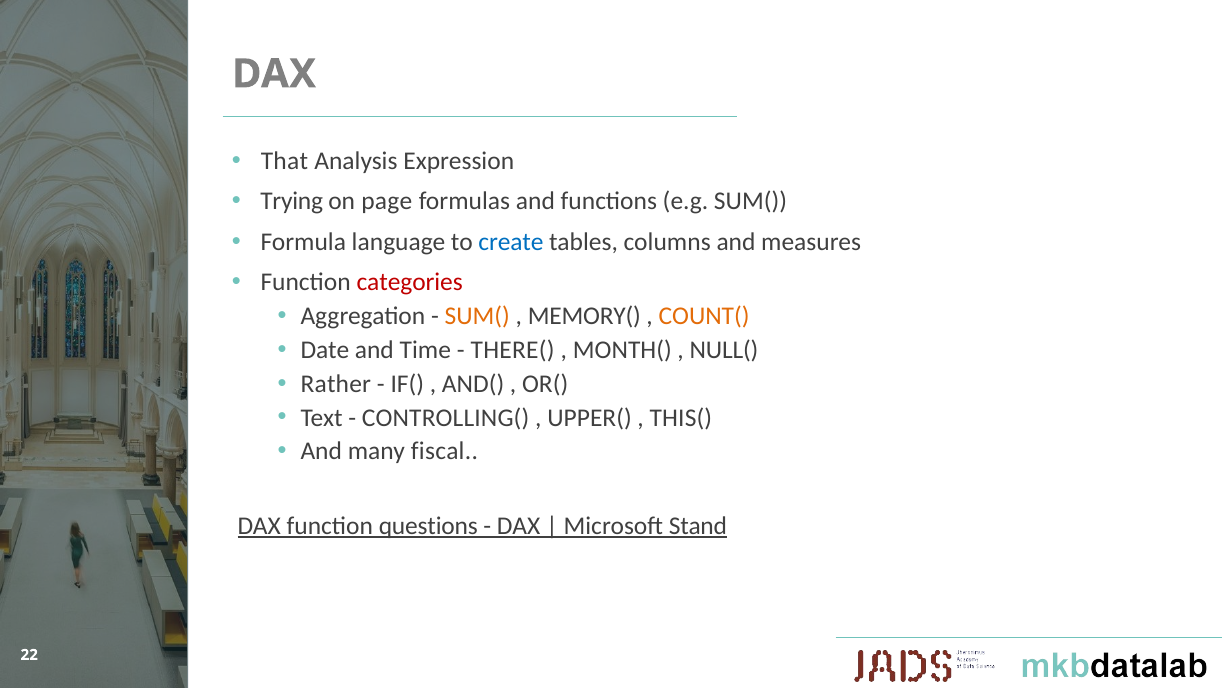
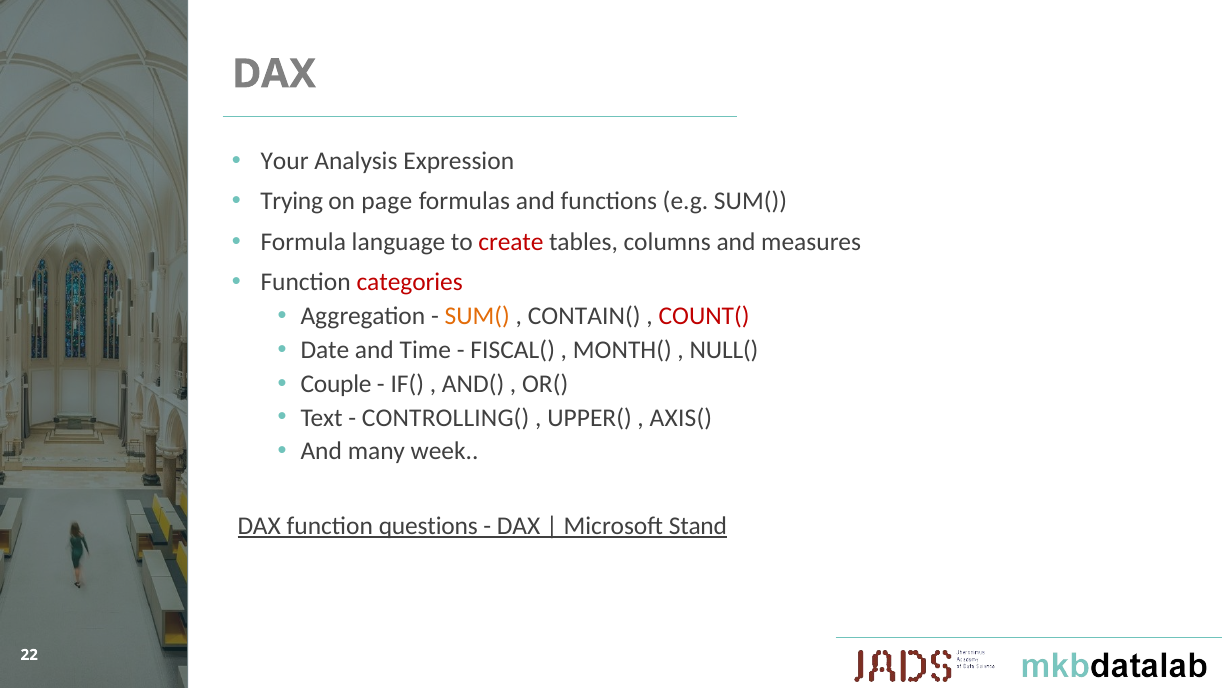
That: That -> Your (285, 161)
create colour: blue -> red (511, 242)
MEMORY(: MEMORY( -> CONTAIN( (584, 316)
COUNT( colour: orange -> red (704, 316)
THERE(: THERE( -> FISCAL( (513, 350)
Rather: Rather -> Couple (336, 383)
THIS(: THIS( -> AXIS( (681, 417)
fiscal: fiscal -> week (445, 451)
